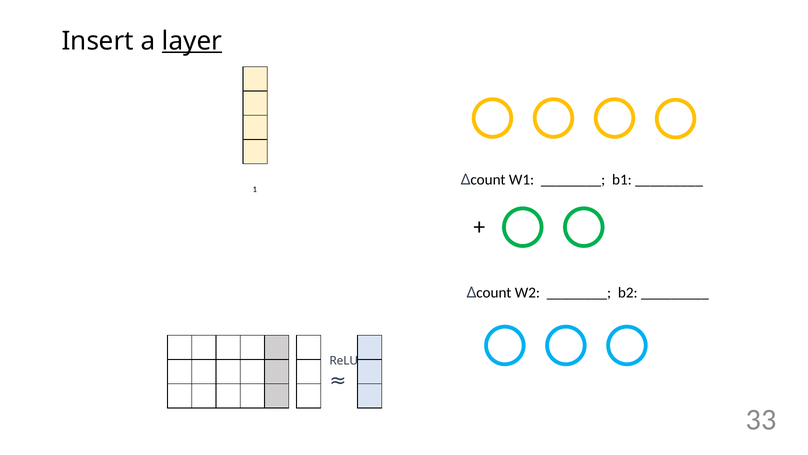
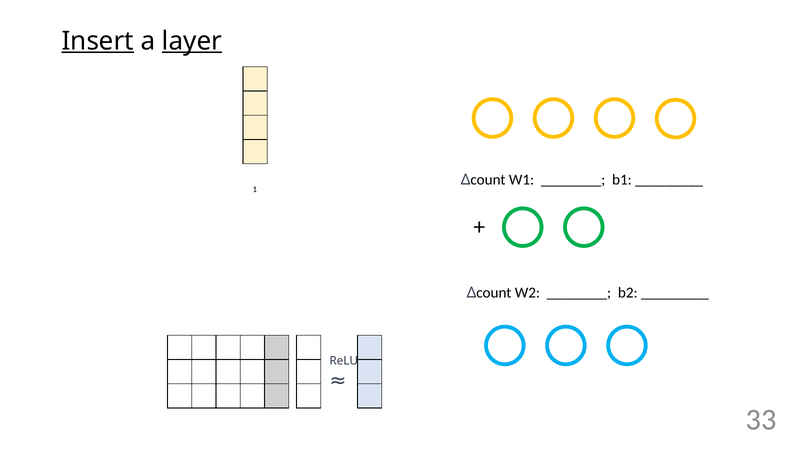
Insert underline: none -> present (98, 41)
